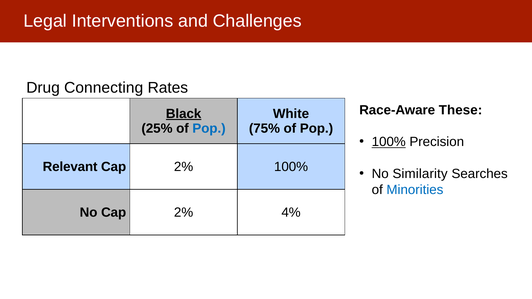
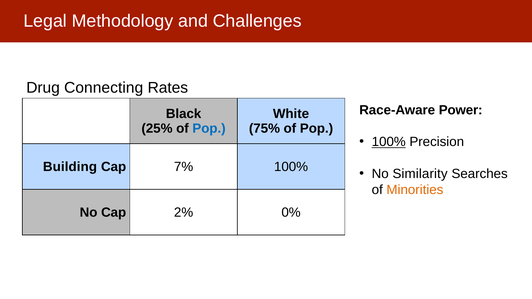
Interventions: Interventions -> Methodology (123, 21)
These: These -> Power (461, 110)
Black underline: present -> none (184, 114)
Relevant: Relevant -> Building (70, 167)
2%: 2% -> 7% (184, 167)
Minorities colour: blue -> orange (415, 190)
4%: 4% -> 0% (291, 213)
